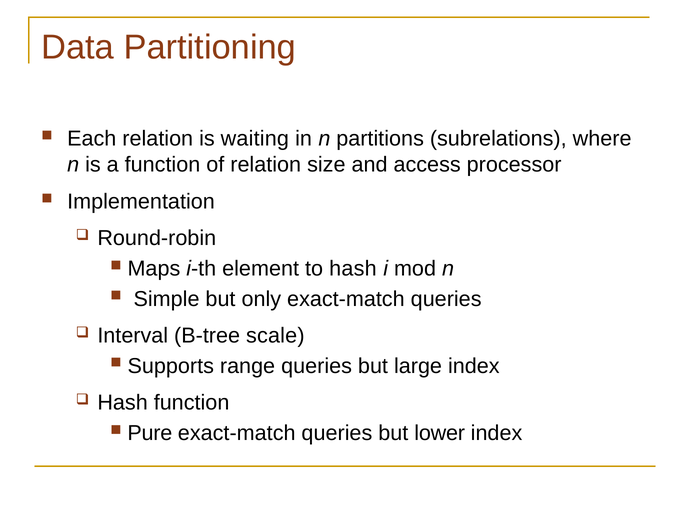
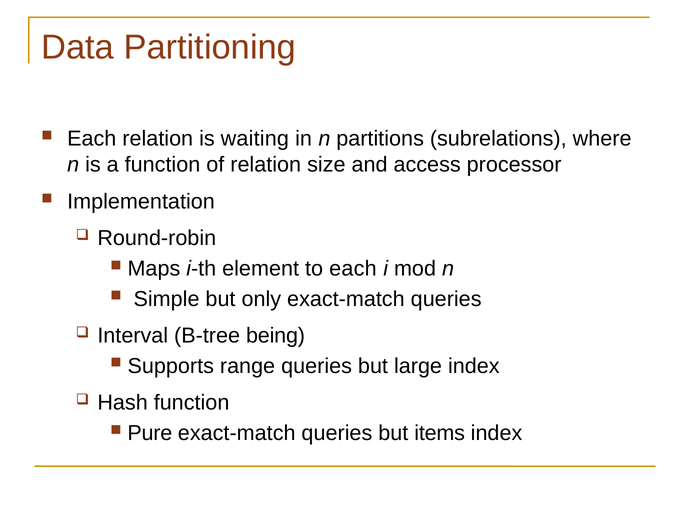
to hash: hash -> each (353, 268)
scale: scale -> being (276, 335)
lower: lower -> items (440, 433)
